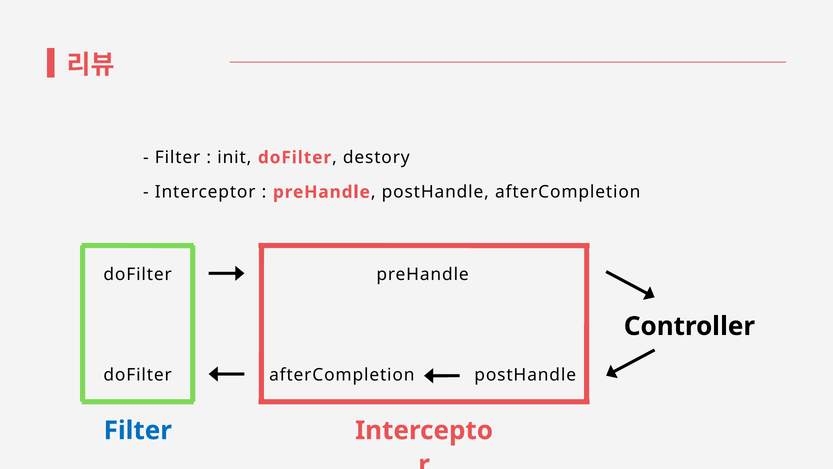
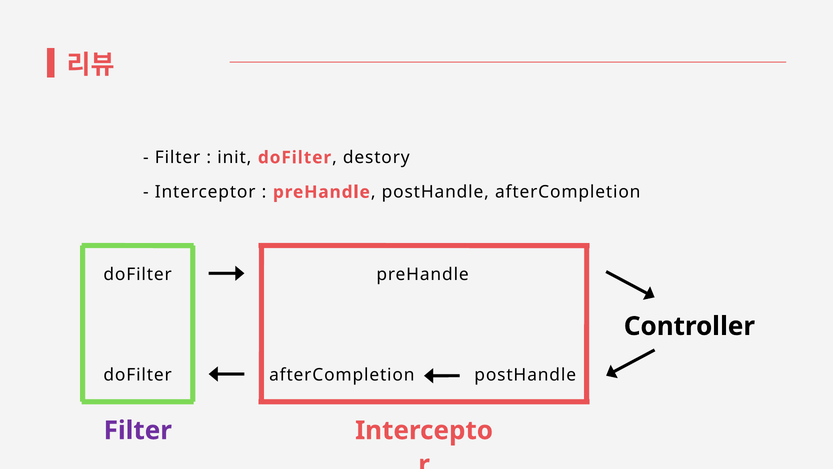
Filter colour: blue -> purple (138, 430)
